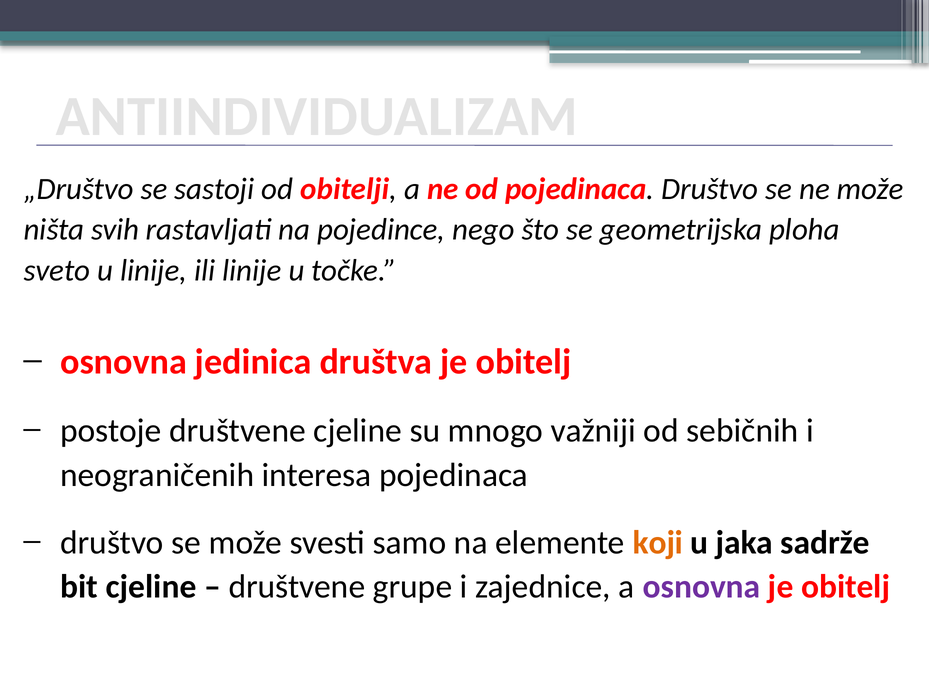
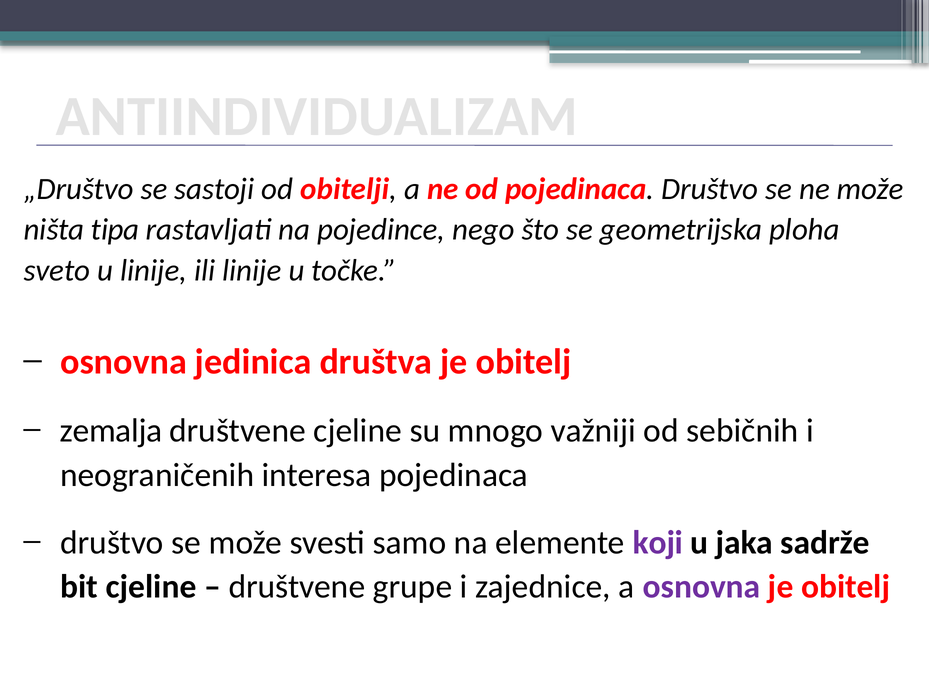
svih: svih -> tipa (115, 230)
postoje: postoje -> zemalja (111, 431)
koji colour: orange -> purple (658, 542)
